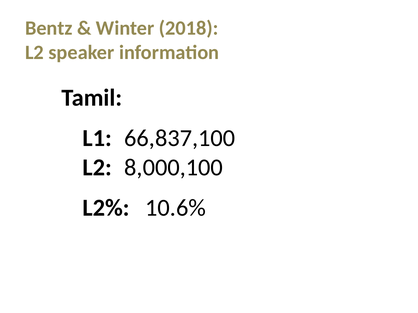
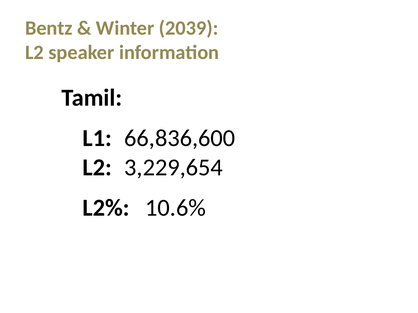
2018: 2018 -> 2039 (189, 28)
66,837,100: 66,837,100 -> 66,836,600 (180, 138)
8,000,100: 8,000,100 -> 3,229,654 (174, 168)
